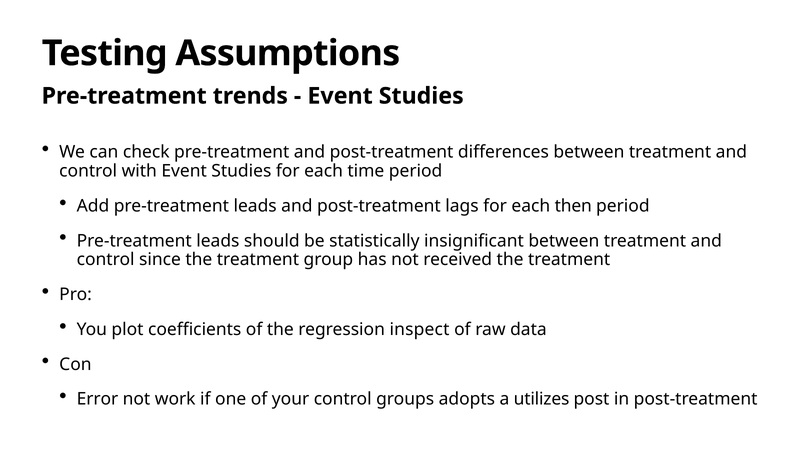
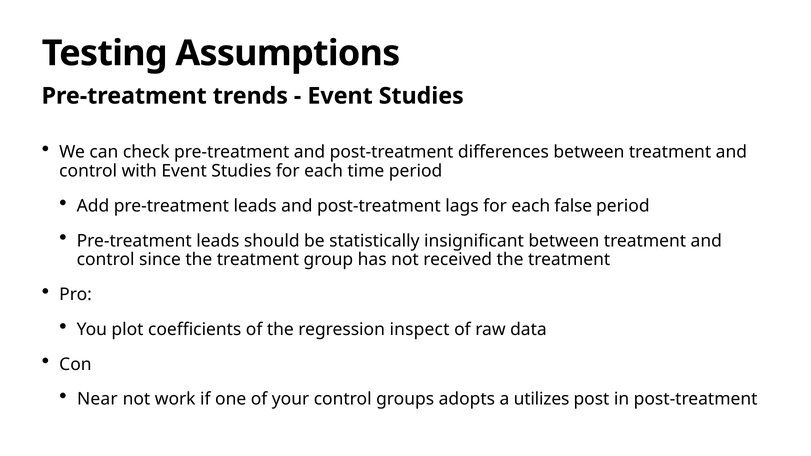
then: then -> false (573, 206)
Error: Error -> Near (97, 399)
